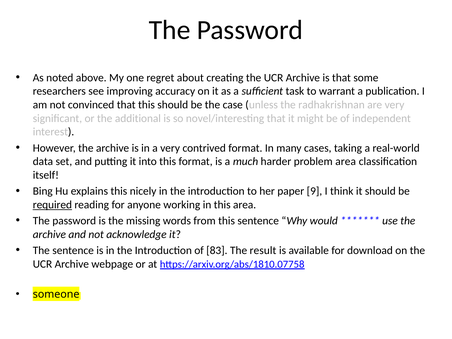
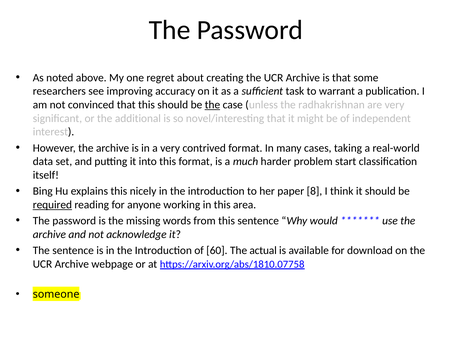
the underline: none -> present (212, 105)
problem area: area -> start (346, 162)
9: 9 -> 8 (314, 191)
83: 83 -> 60 (217, 250)
result: result -> actual (263, 250)
